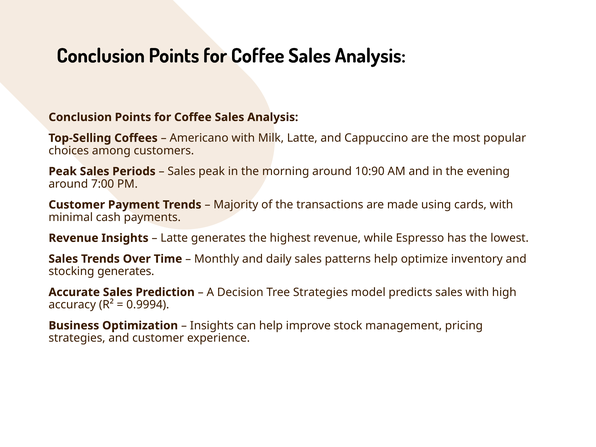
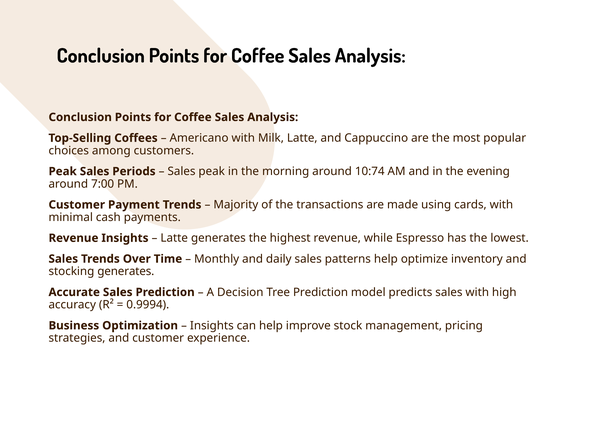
10:90: 10:90 -> 10:74 (370, 171)
Tree Strategies: Strategies -> Prediction (321, 292)
